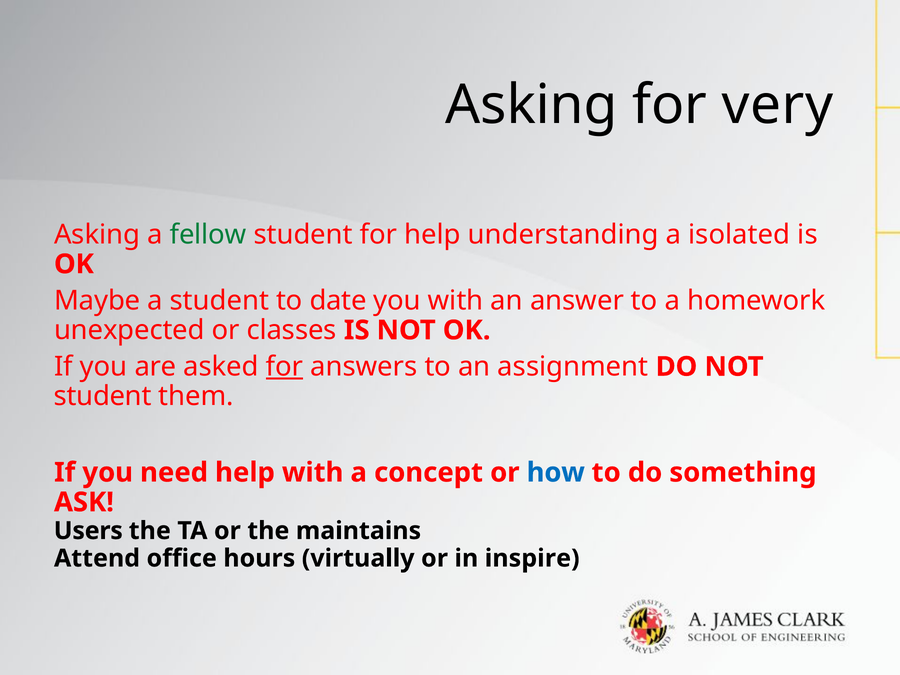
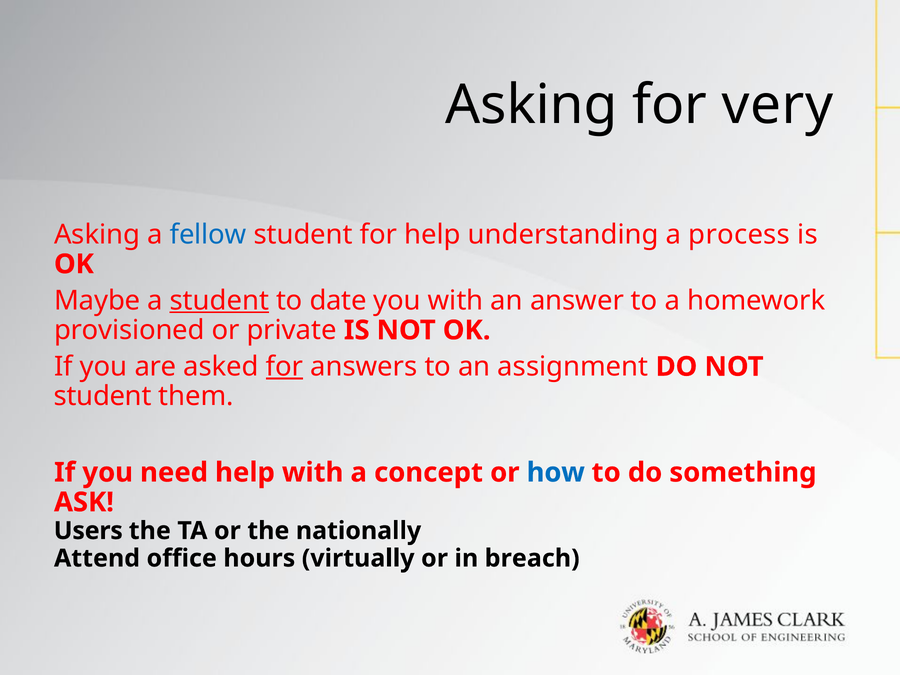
fellow colour: green -> blue (208, 234)
isolated: isolated -> process (739, 234)
student underline: none -> present (219, 301)
unexpected: unexpected -> provisioned (129, 330)
classes: classes -> private (292, 330)
maintains: maintains -> nationally (359, 531)
inspire: inspire -> breach (532, 558)
